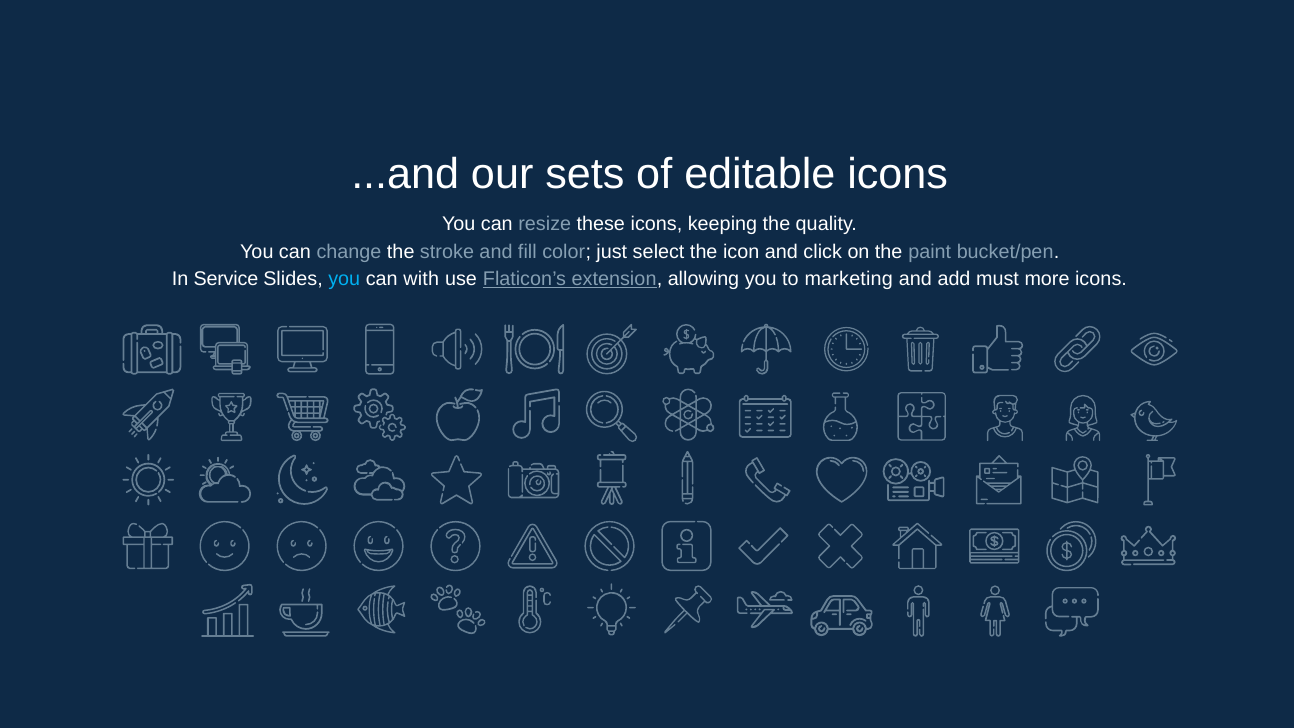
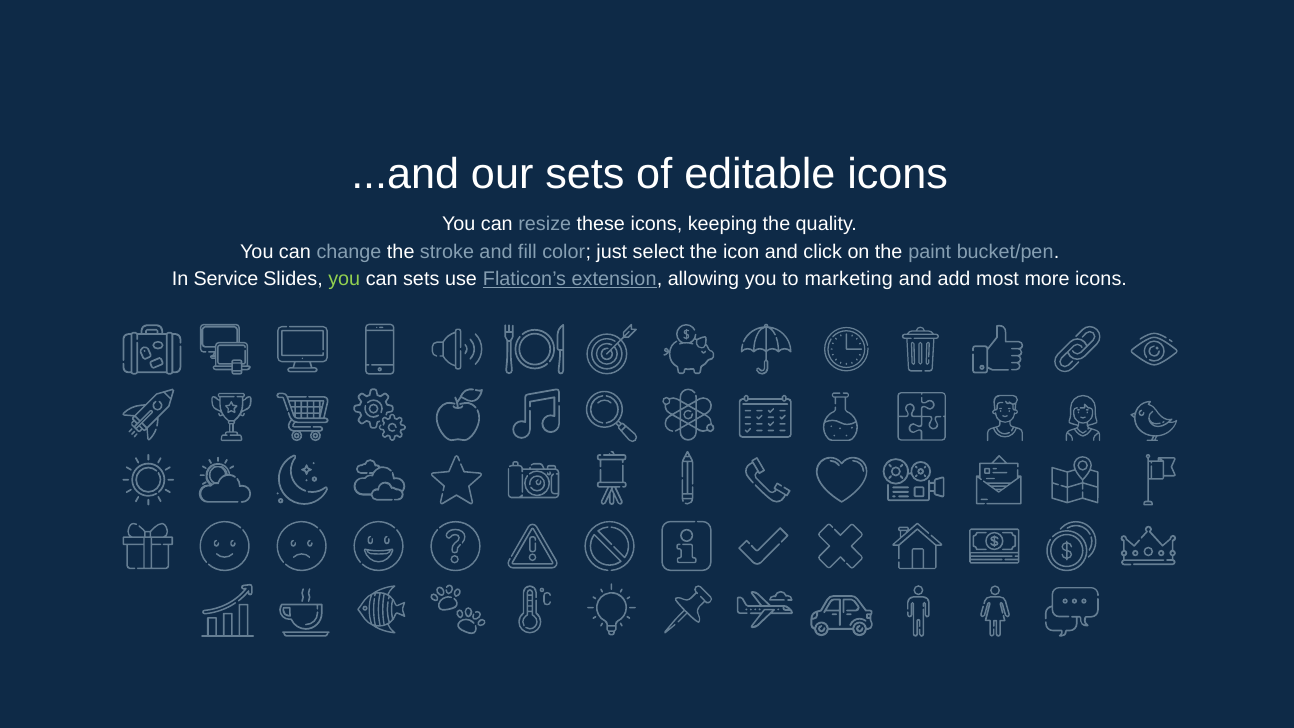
you colour: light blue -> light green (344, 279)
can with: with -> sets (421, 279)
must: must -> most (997, 279)
